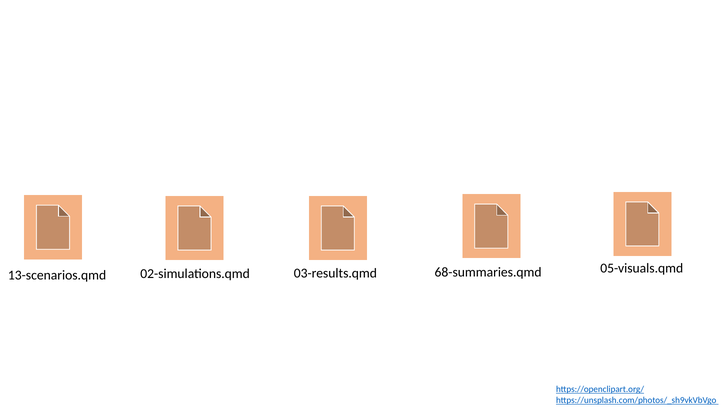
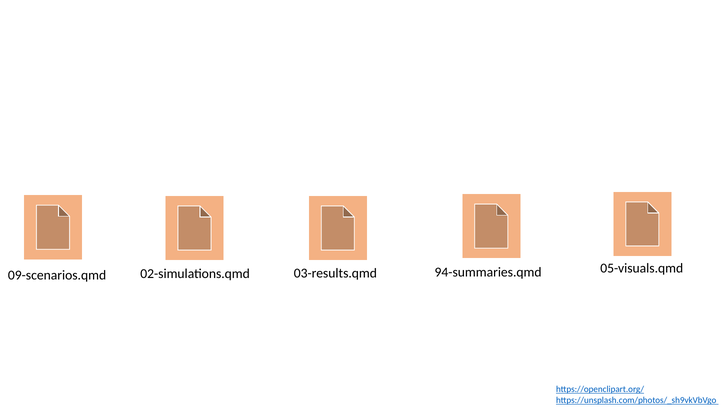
13-scenarios.qmd: 13-scenarios.qmd -> 09-scenarios.qmd (57, 275)
68-summaries.qmd: 68-summaries.qmd -> 94-summaries.qmd (488, 272)
